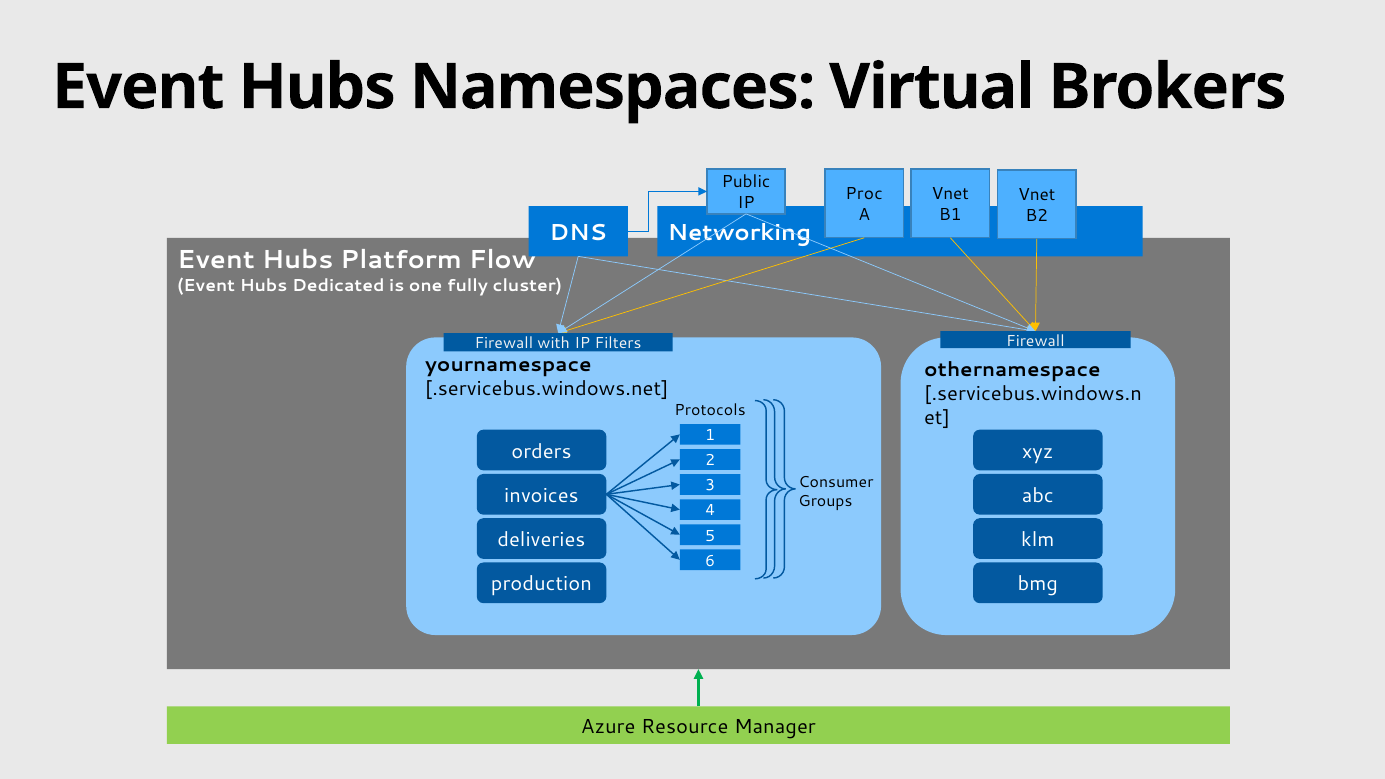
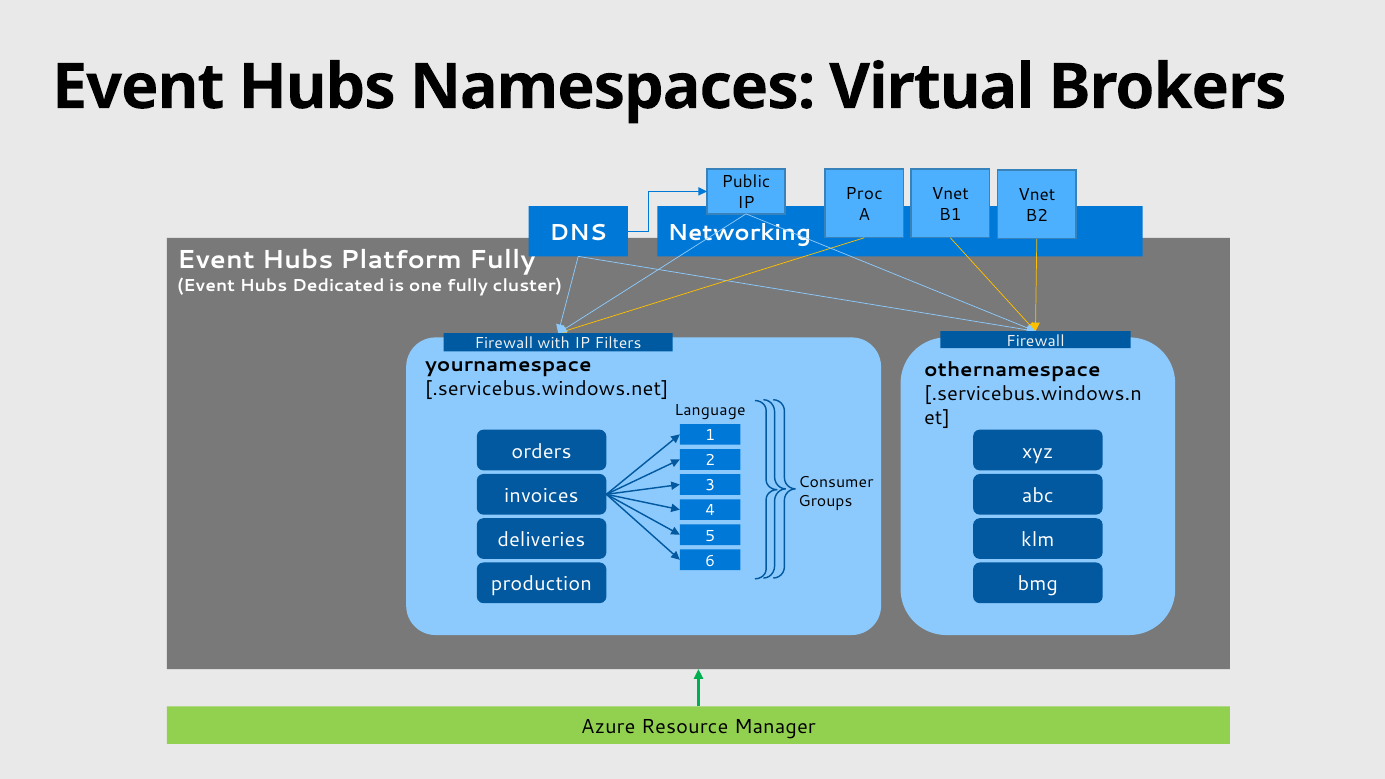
Platform Flow: Flow -> Fully (502, 260)
Protocols: Protocols -> Language (710, 410)
